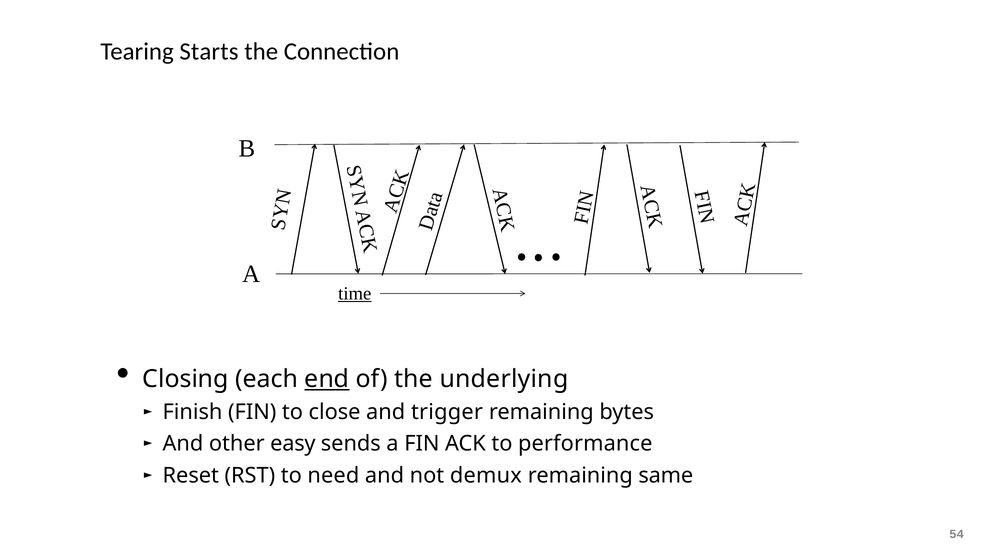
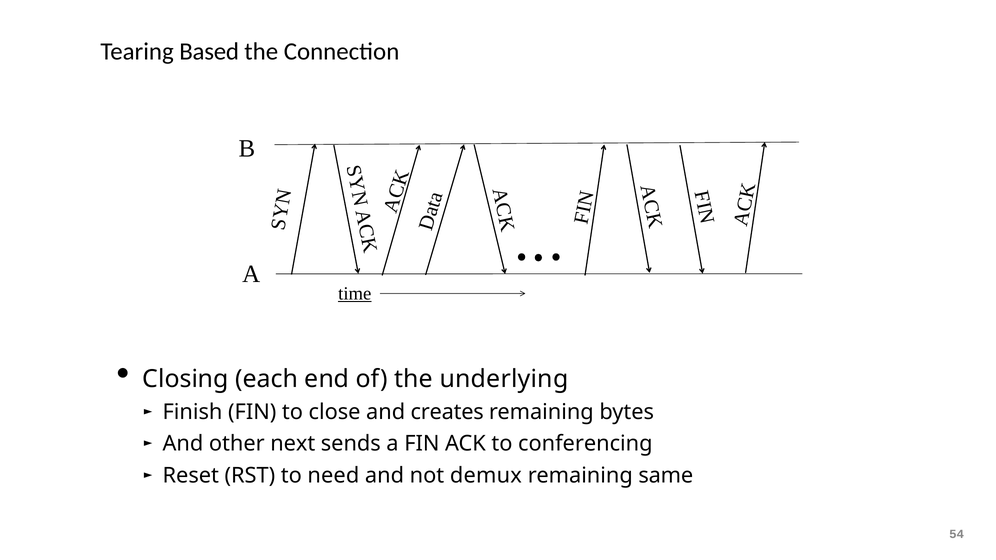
Starts: Starts -> Based (209, 52)
end underline: present -> none (327, 379)
trigger: trigger -> creates (447, 412)
easy: easy -> next (293, 444)
performance: performance -> conferencing (585, 444)
